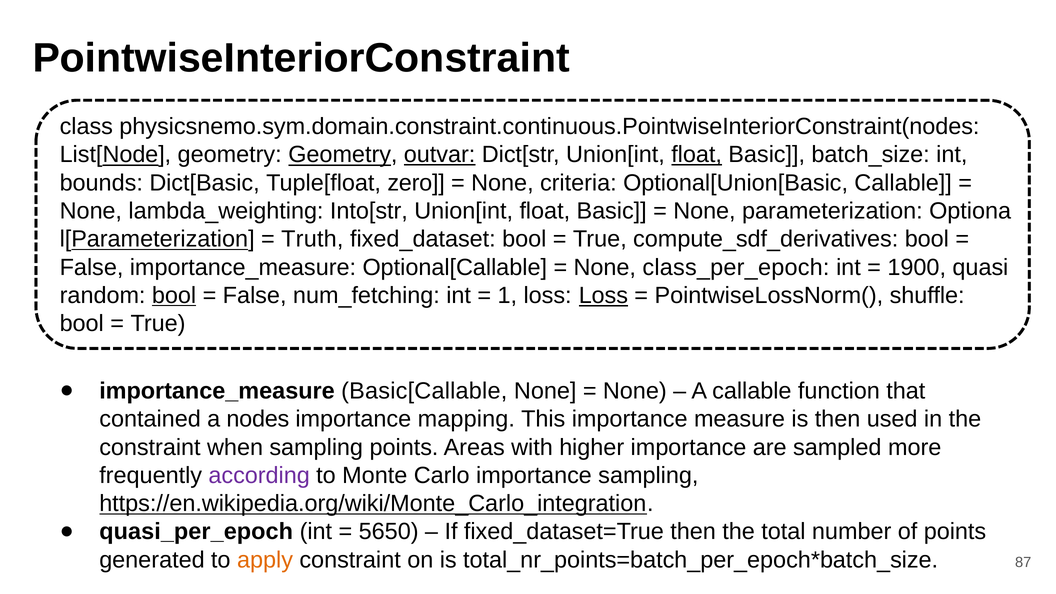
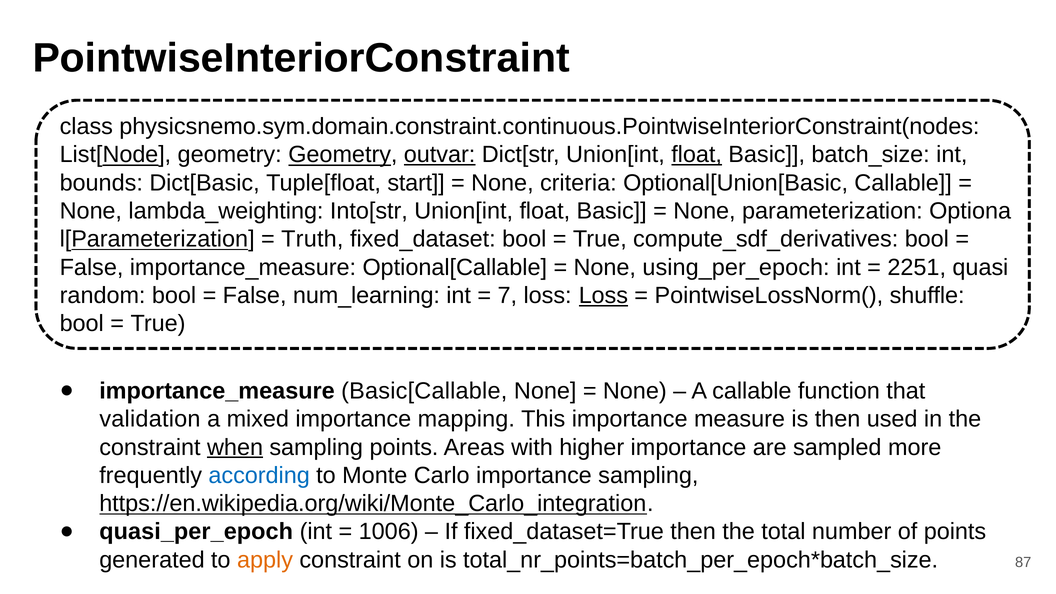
zero: zero -> start (416, 183)
class_per_epoch: class_per_epoch -> using_per_epoch (736, 267)
1900: 1900 -> 2251 (917, 267)
bool underline: present -> none (174, 295)
num_fetching: num_fetching -> num_learning (366, 295)
1: 1 -> 7 (507, 295)
contained: contained -> validation (150, 419)
nodes: nodes -> mixed (258, 419)
when underline: none -> present (235, 447)
according colour: purple -> blue (259, 475)
5650: 5650 -> 1006 (389, 532)
